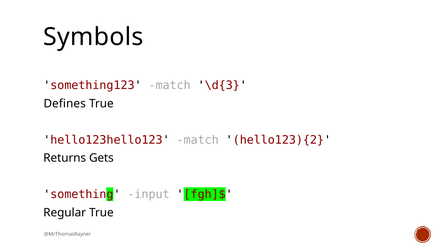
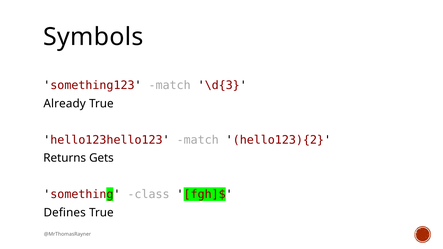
Defines: Defines -> Already (65, 104)
input: input -> class (149, 195)
Regular: Regular -> Defines (65, 213)
